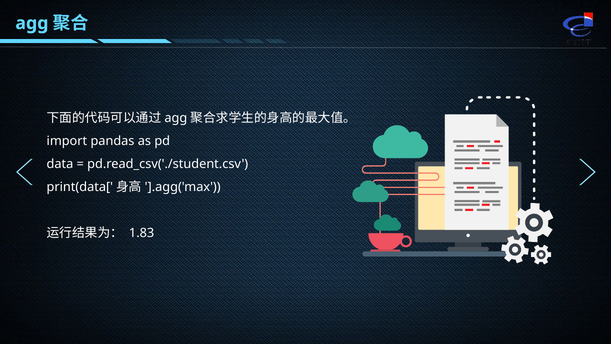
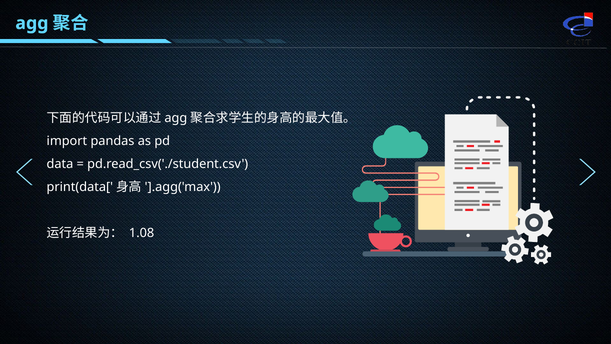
1.83: 1.83 -> 1.08 (142, 233)
